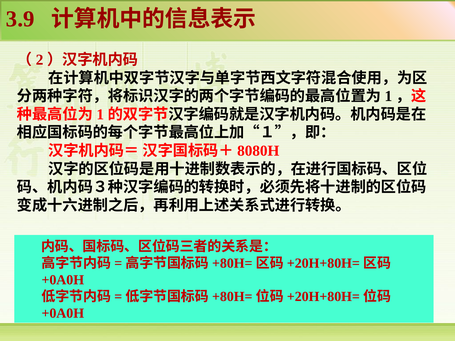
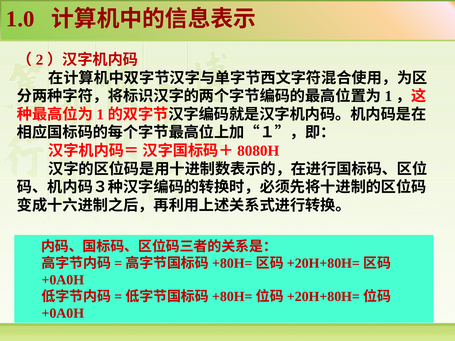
3.9: 3.9 -> 1.0 (20, 19)
